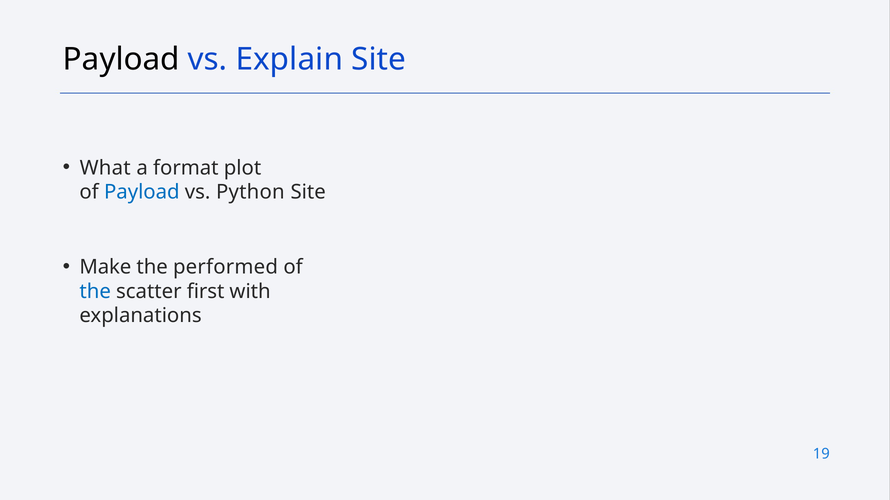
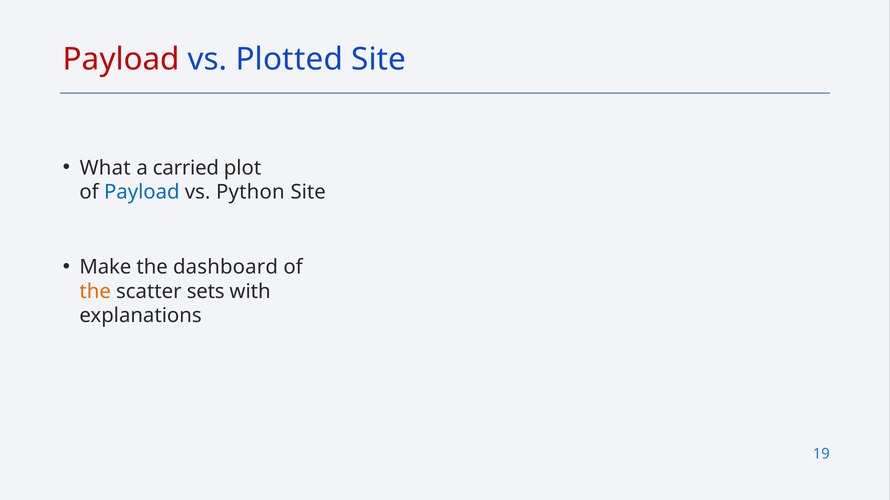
Payload colour: black -> red (121, 59)
Explain: Explain -> Plotted (289, 59)
format: format -> carried (186, 168)
performed: performed -> dashboard (225, 267)
the colour: blue -> orange (95, 292)
first: first -> sets (206, 292)
